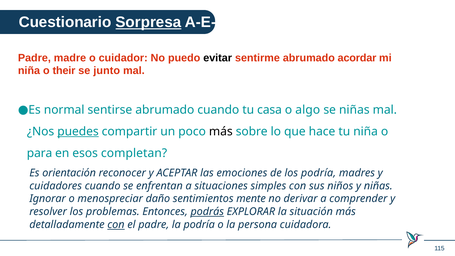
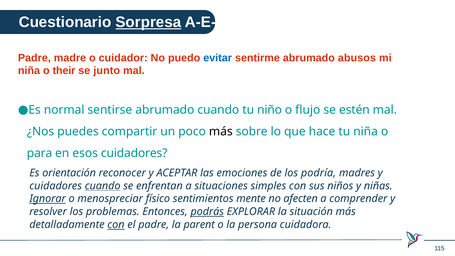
evitar colour: black -> blue (218, 58)
acordar: acordar -> abusos (357, 58)
casa: casa -> niño (270, 110)
algo: algo -> flujo (308, 110)
se niñas: niñas -> estén (354, 110)
puedes underline: present -> none (78, 131)
esos completan: completan -> cuidadores (134, 153)
cuando underline: none -> present (103, 186)
Ignorar underline: none -> present (48, 199)
daño: daño -> físico (158, 199)
derivar: derivar -> afecten (301, 199)
la podría: podría -> parent (199, 225)
